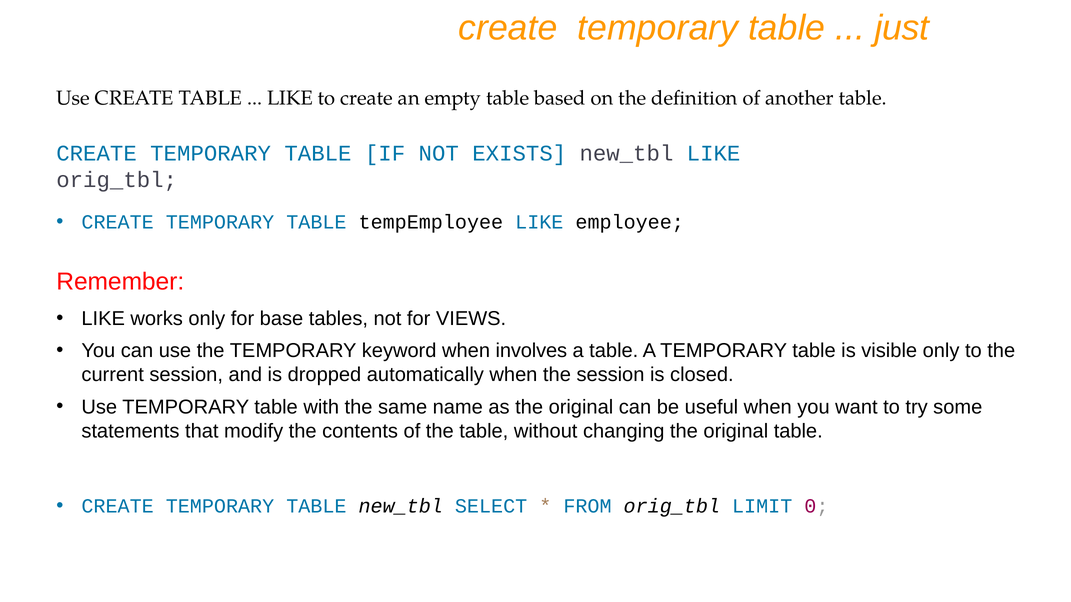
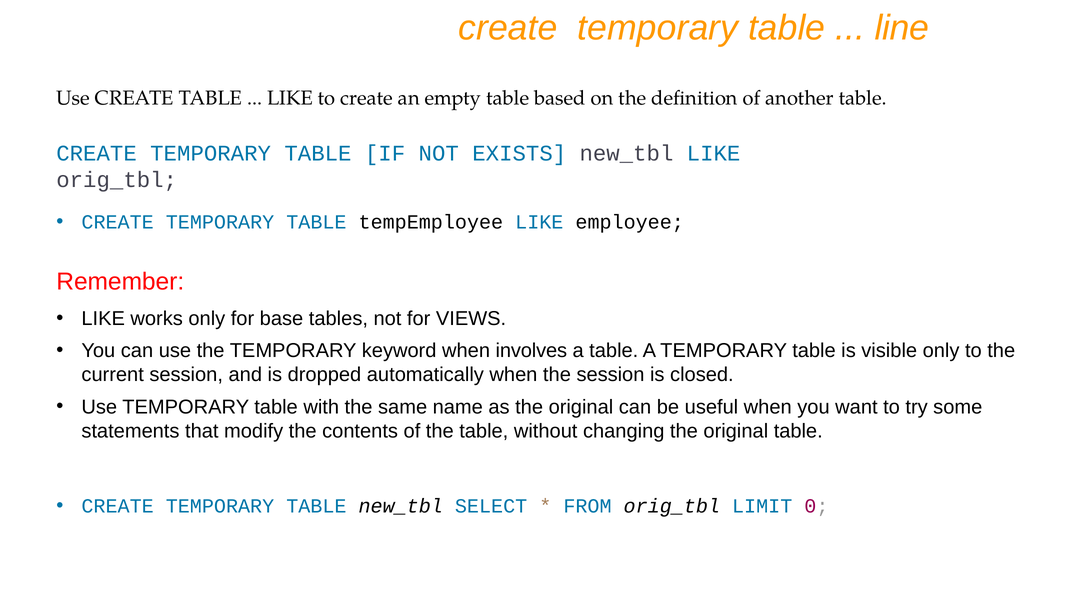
just: just -> line (902, 28)
